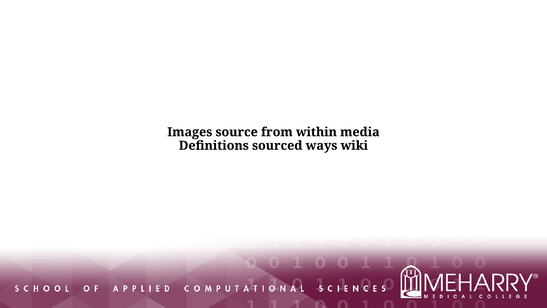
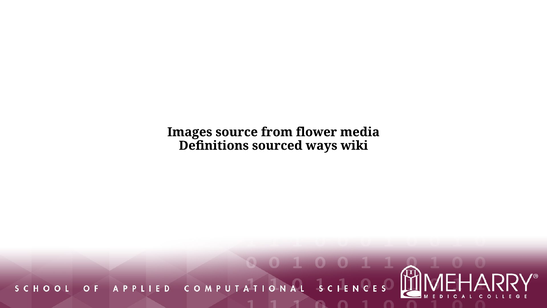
within: within -> flower (316, 132)
